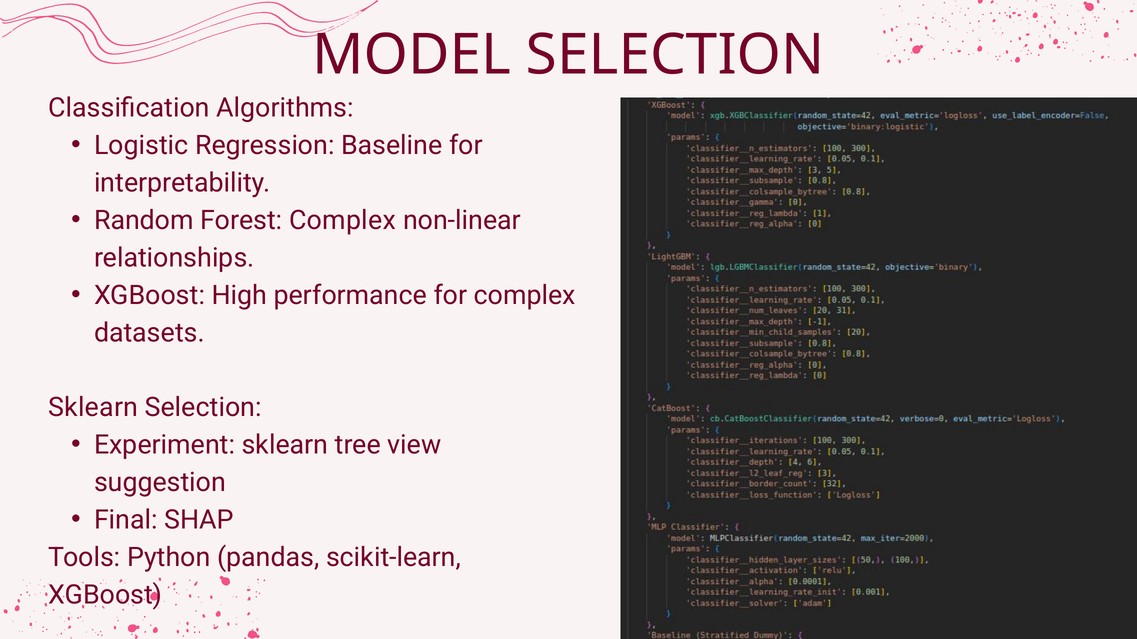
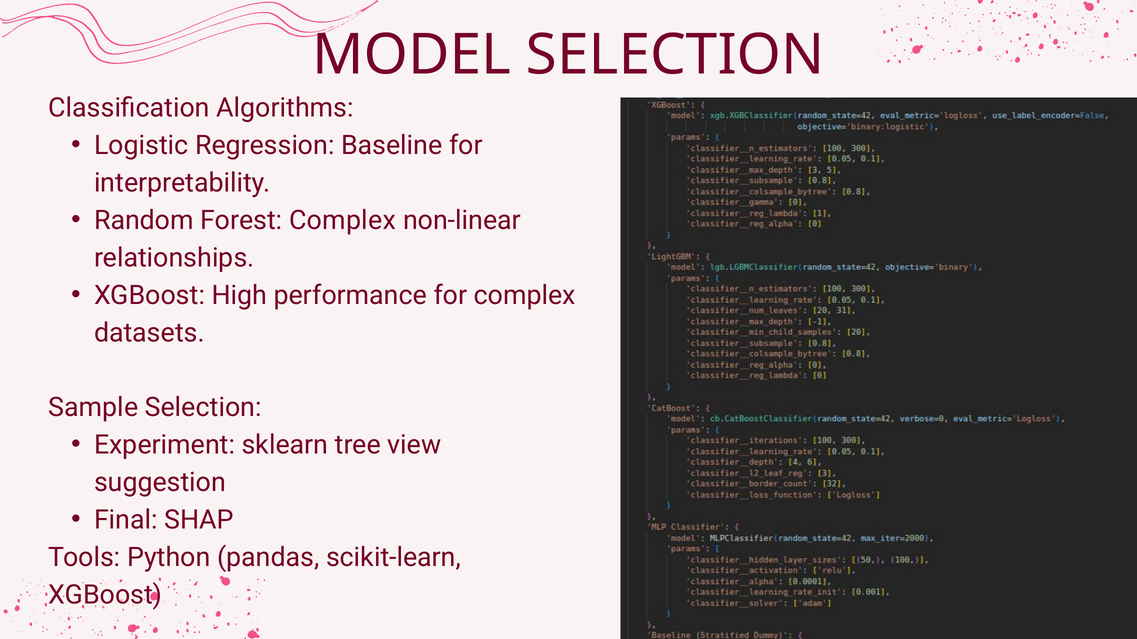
Sklearn: Sklearn -> Sample (93, 408)
